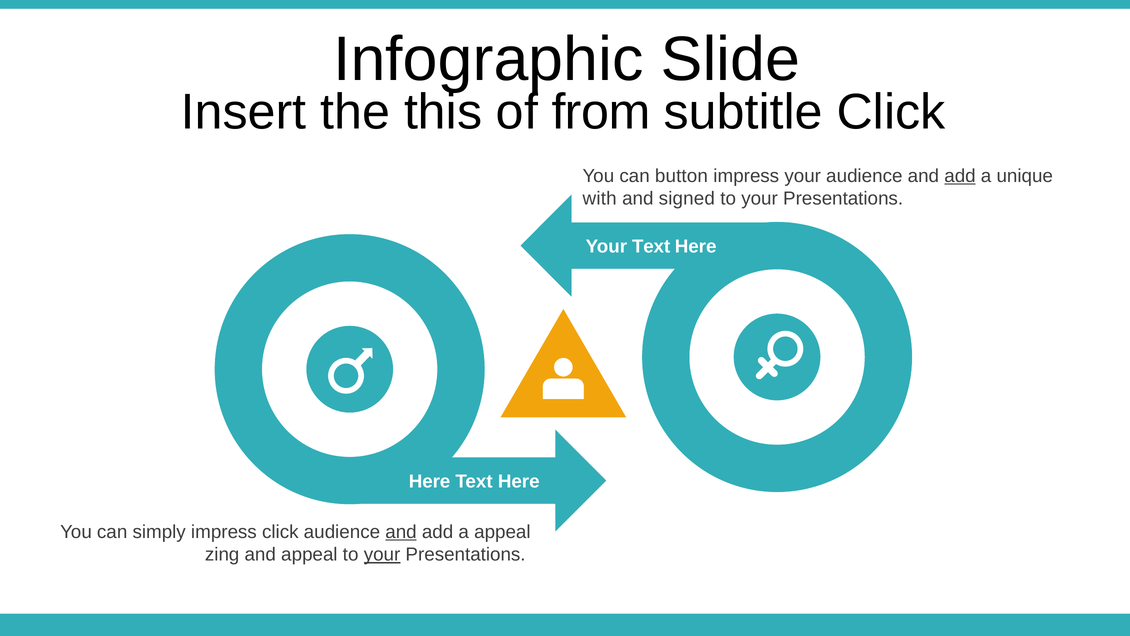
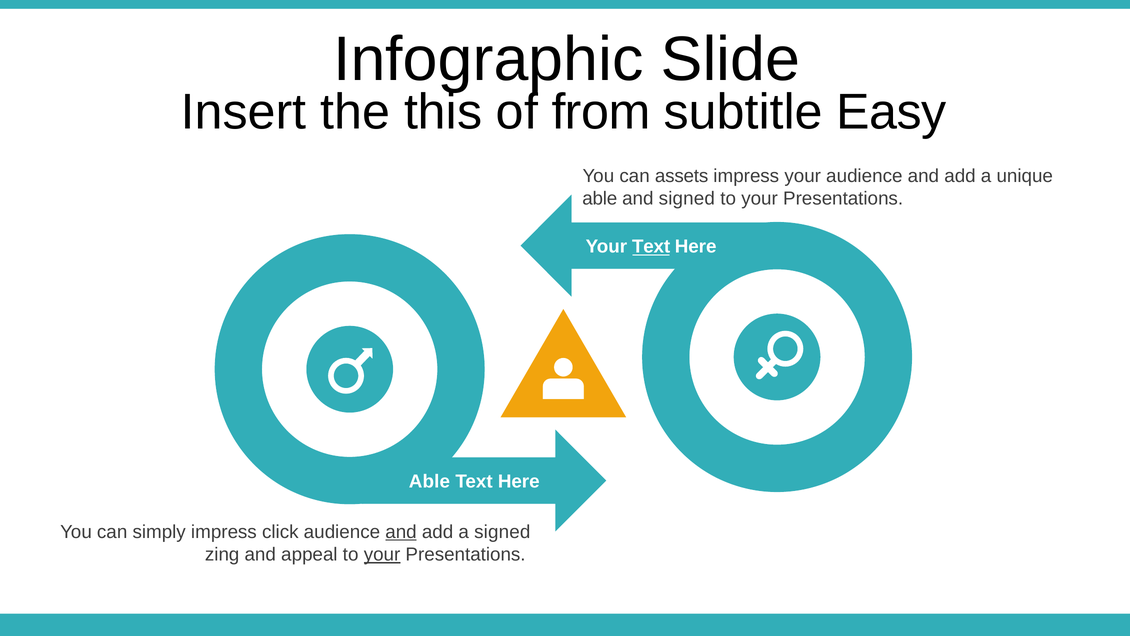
subtitle Click: Click -> Easy (891, 112)
button: button -> assets (682, 176)
add underline: present -> none (960, 176)
with: with -> able (600, 198)
Text underline: none -> present (651, 247)
Here: Here -> Able (429, 482)
a appeal: appeal -> signed (502, 532)
